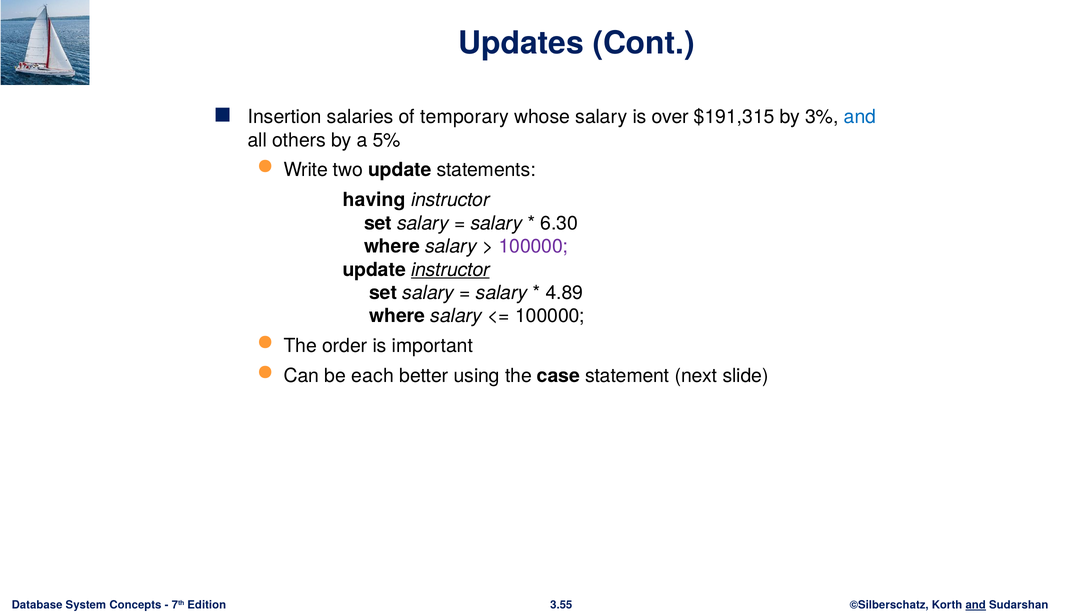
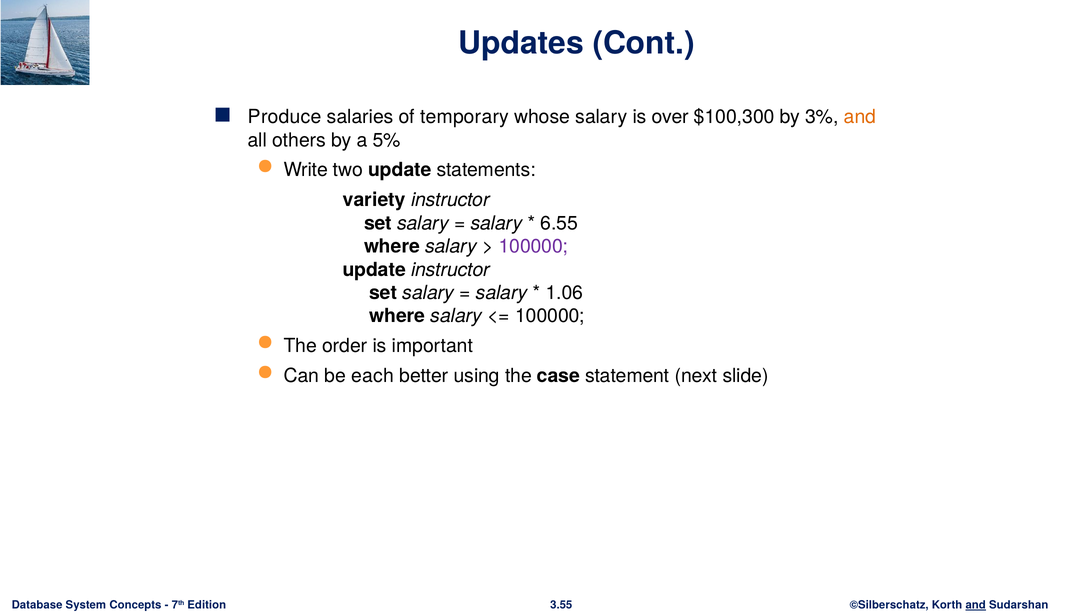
Insertion: Insertion -> Produce (285, 117)
$191,315: $191,315 -> $100,300 (734, 117)
and colour: blue -> orange (860, 117)
having: having -> variety (374, 200)
6.30: 6.30 -> 6.55 (559, 223)
instructor underline: present -> none (450, 270)
4.89: 4.89 -> 1.06 (564, 293)
